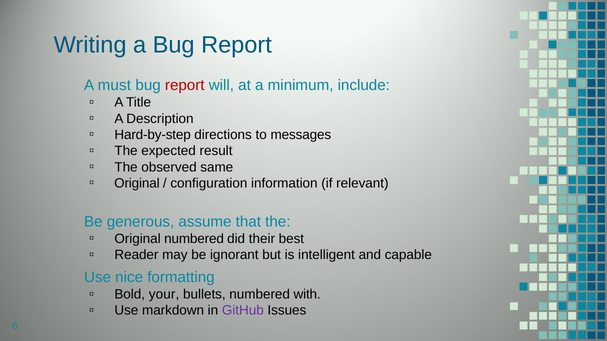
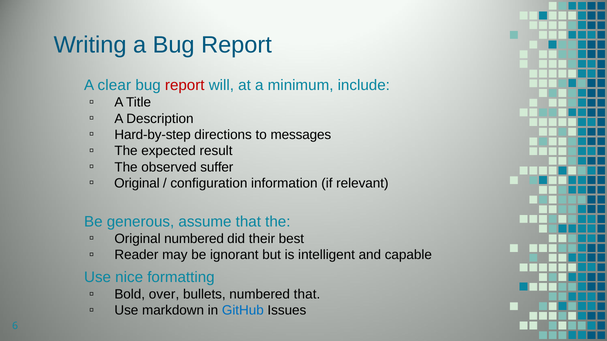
must: must -> clear (114, 86)
same: same -> suffer (217, 167)
your: your -> over (164, 295)
numbered with: with -> that (307, 295)
GitHub colour: purple -> blue (243, 311)
